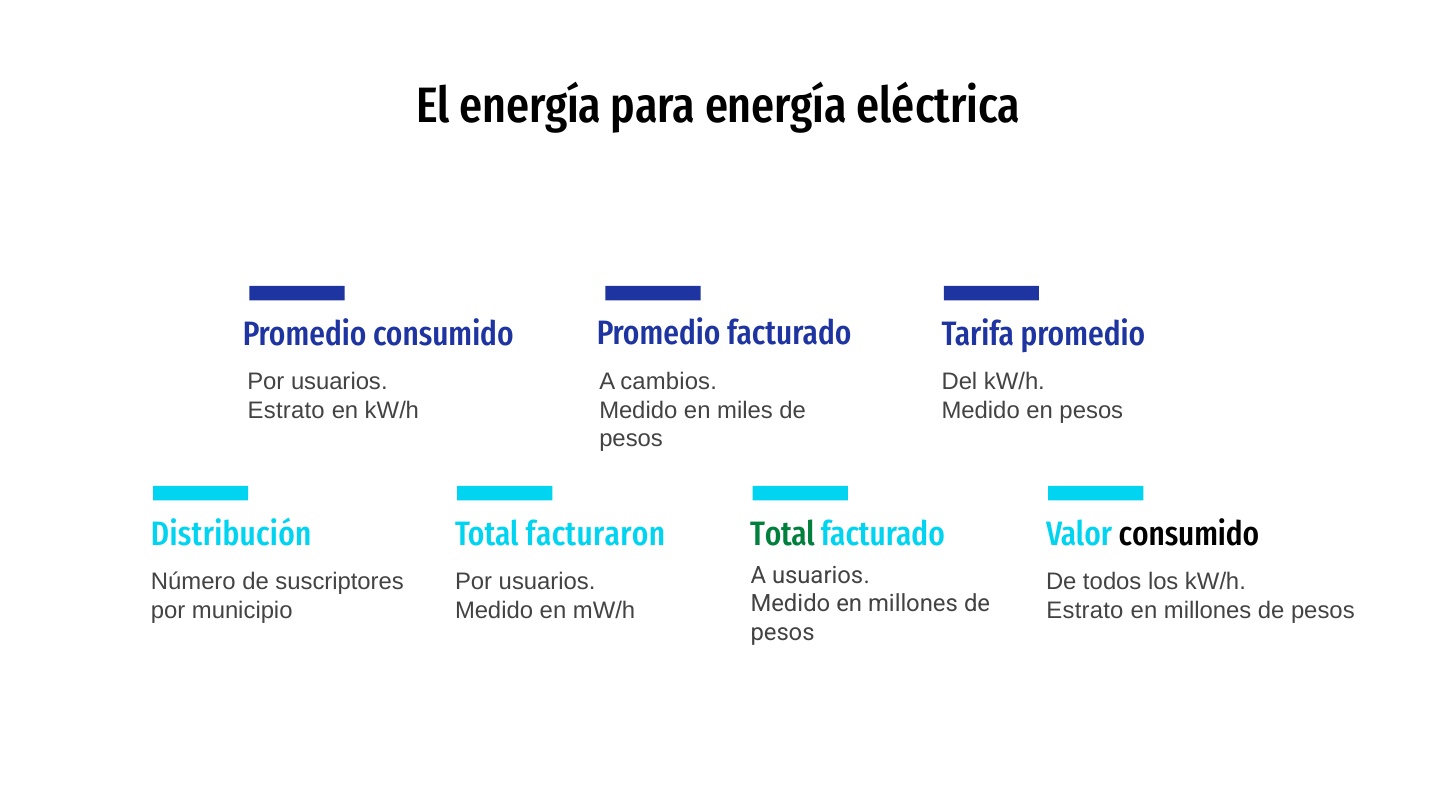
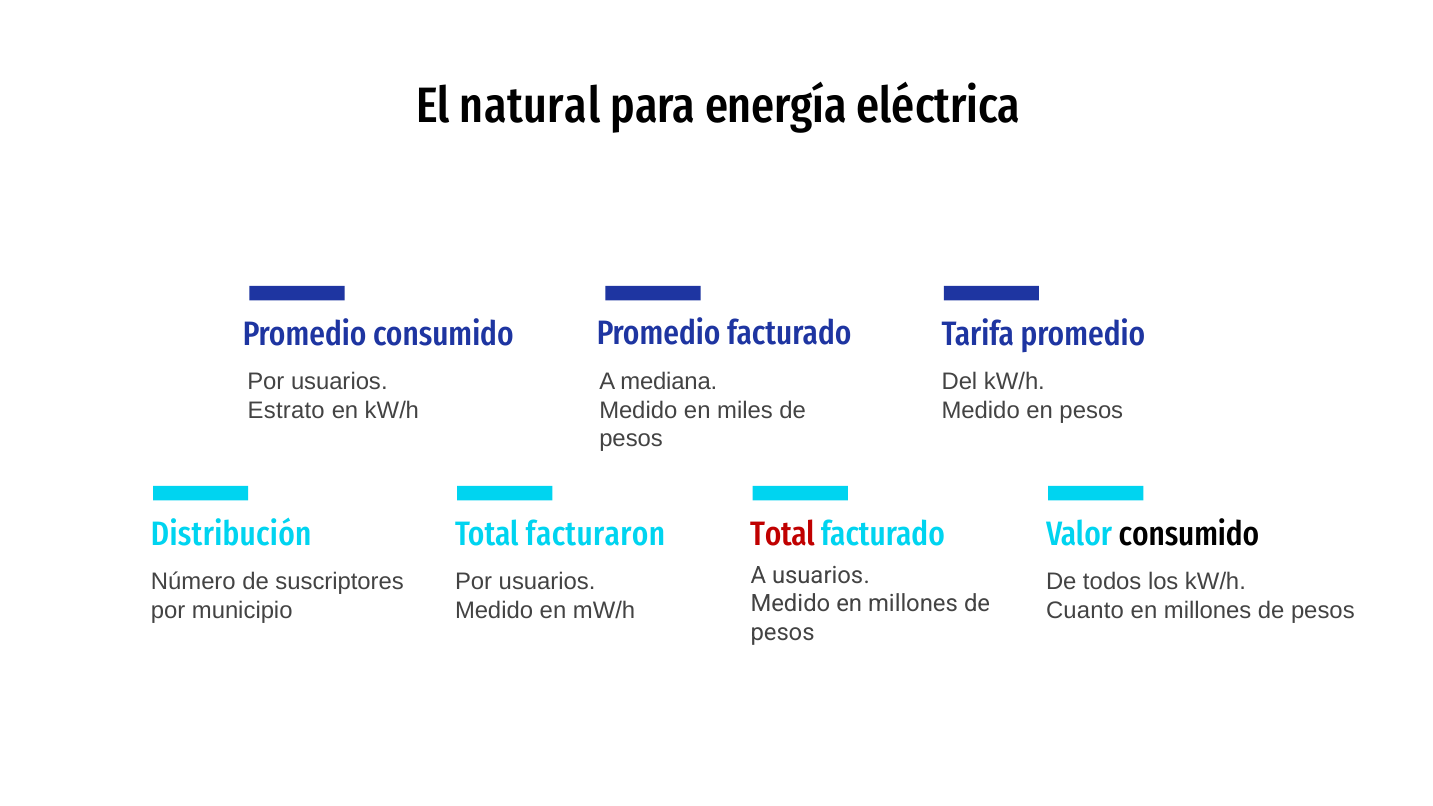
El energía: energía -> natural (530, 106)
cambios: cambios -> mediana (669, 382)
Total colour: green -> red (783, 535)
Estrato: Estrato -> Cuanto (1085, 611)
